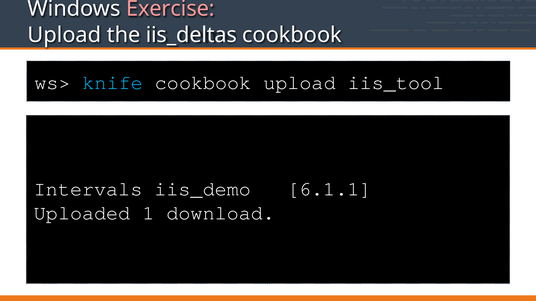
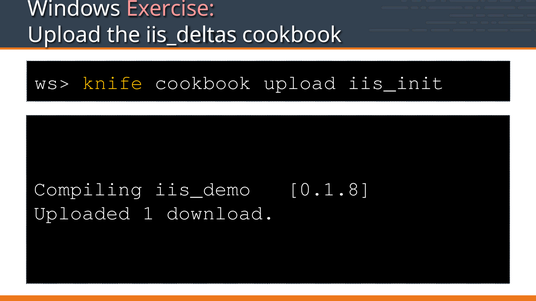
knife colour: light blue -> yellow (113, 83)
iis_tool: iis_tool -> iis_init (396, 83)
Intervals: Intervals -> Compiling (88, 189)
6.1.1: 6.1.1 -> 0.1.8 (329, 189)
